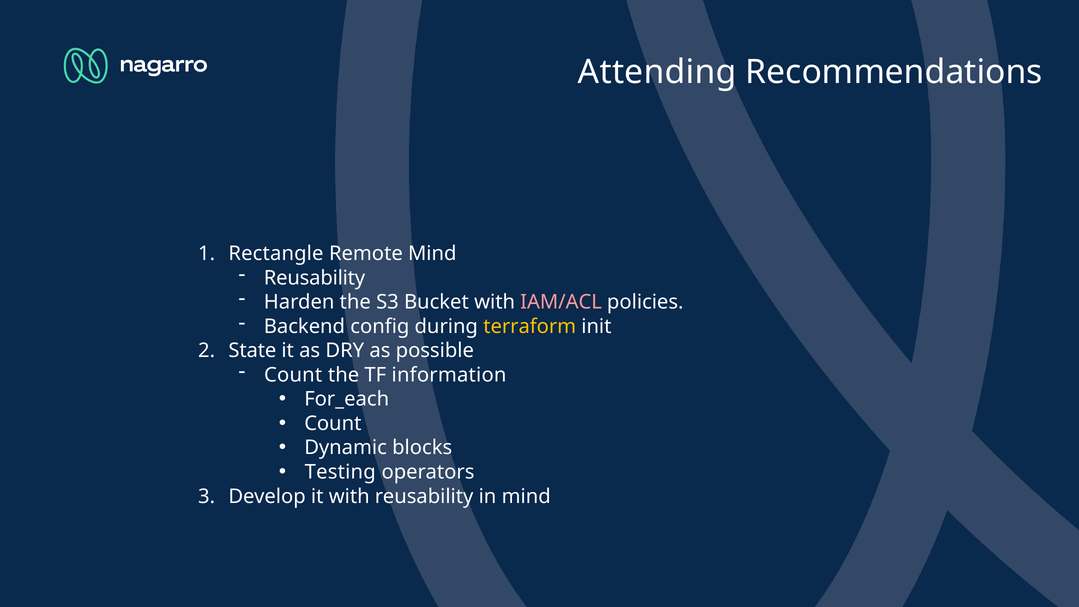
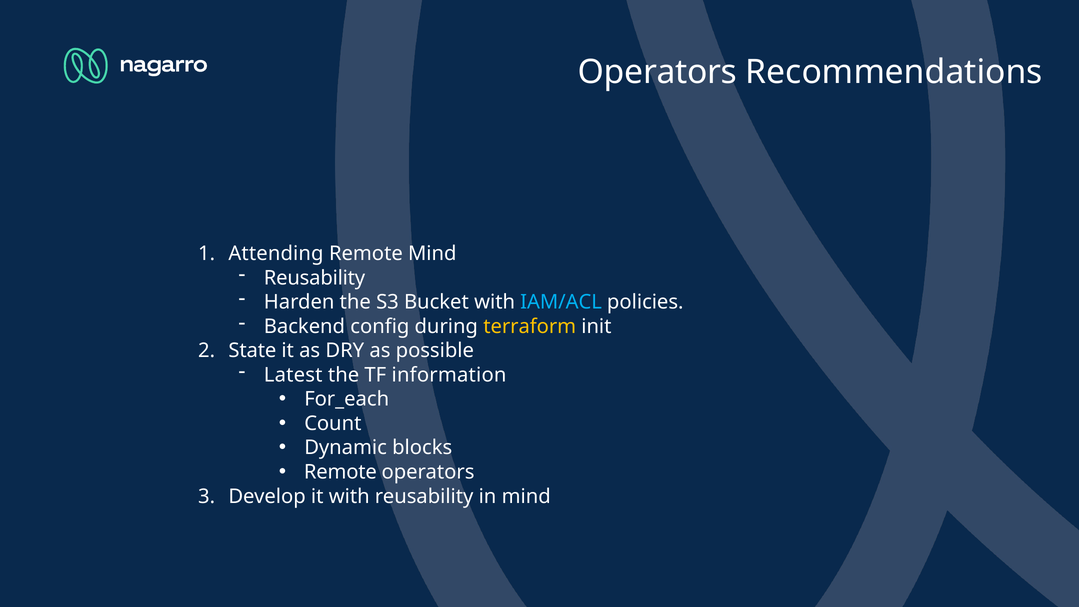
Attending: Attending -> Operators (657, 72)
Rectangle: Rectangle -> Attending (276, 254)
IAM/ACL colour: pink -> light blue (561, 302)
Count: Count -> Latest (293, 375)
Testing: Testing -> Remote (340, 472)
